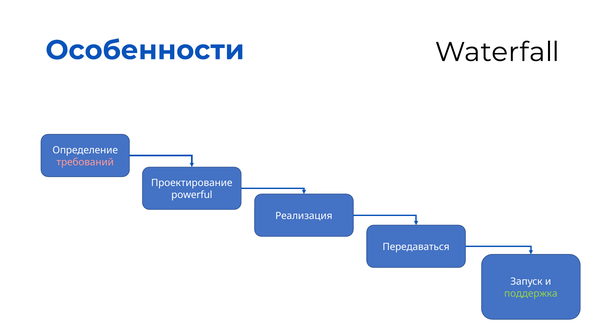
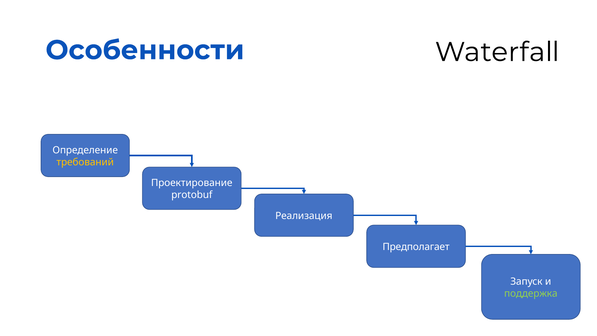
требований colour: pink -> yellow (85, 162)
powerful: powerful -> protobuf (192, 195)
Передаваться: Передаваться -> Предполагает (416, 247)
